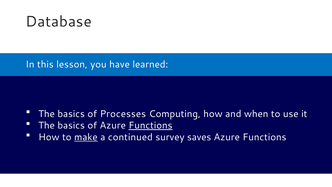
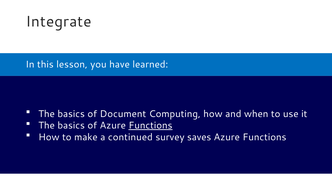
Database: Database -> Integrate (59, 21)
Processes: Processes -> Document (123, 114)
make underline: present -> none (86, 137)
